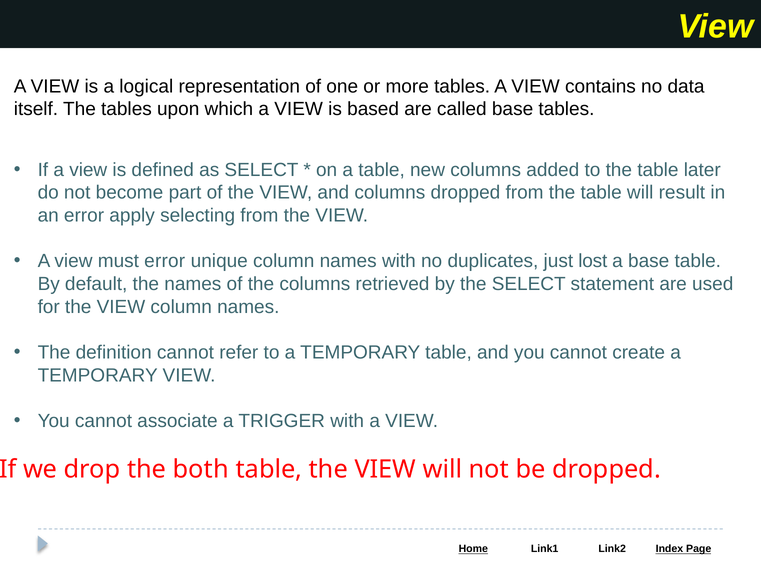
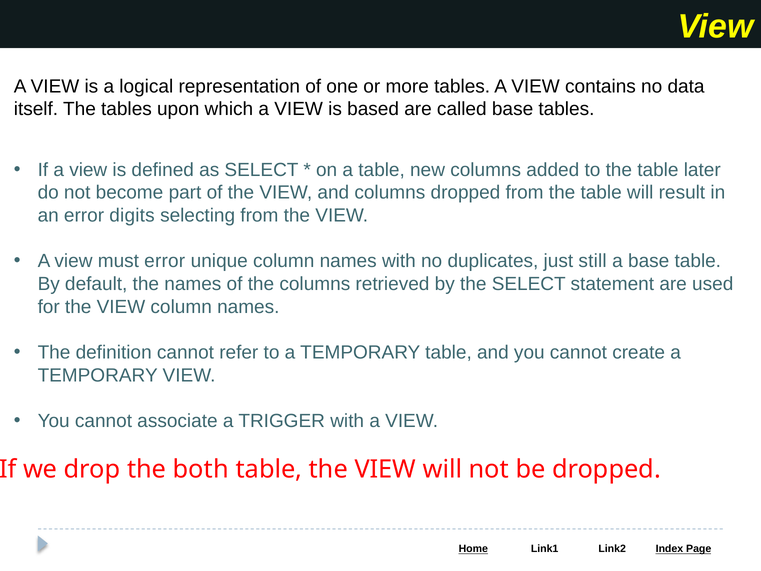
apply: apply -> digits (132, 215)
lost: lost -> still (593, 261)
